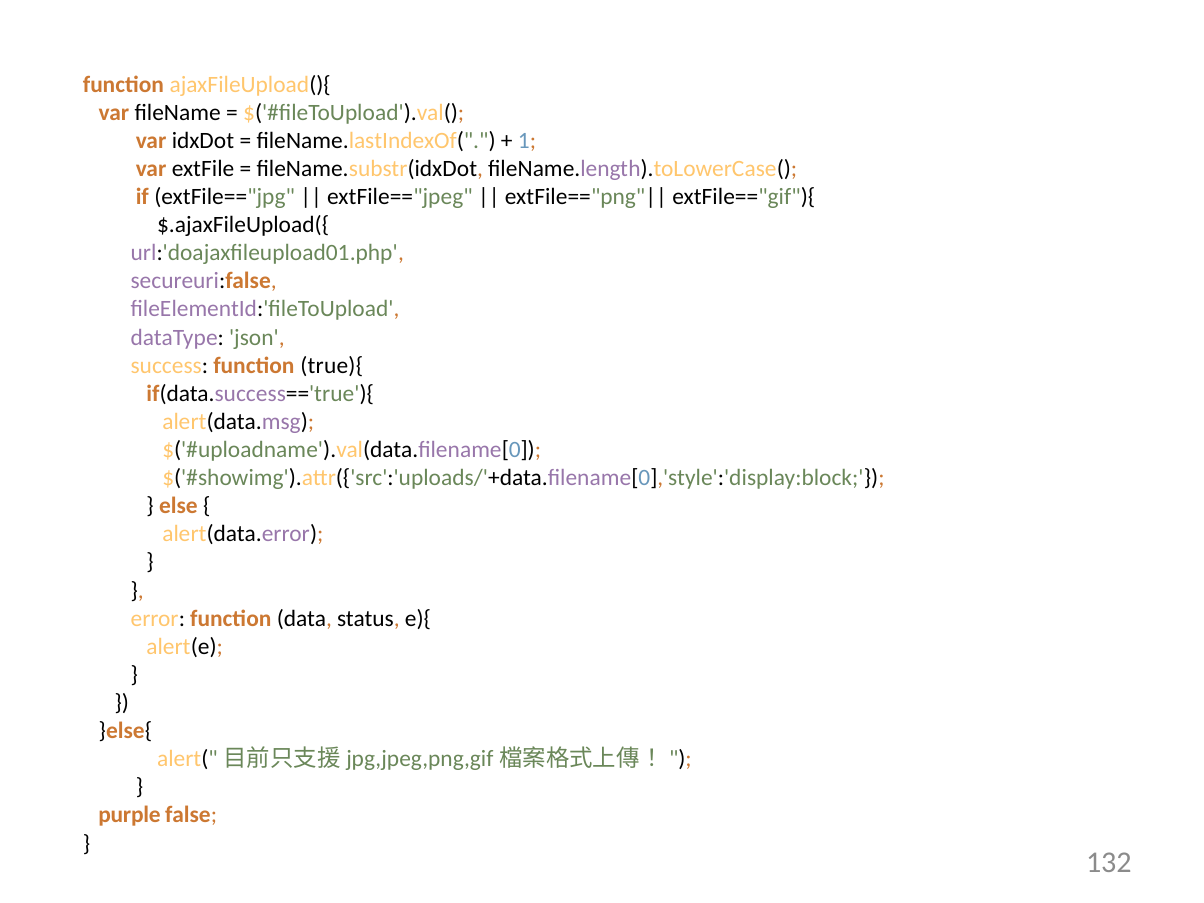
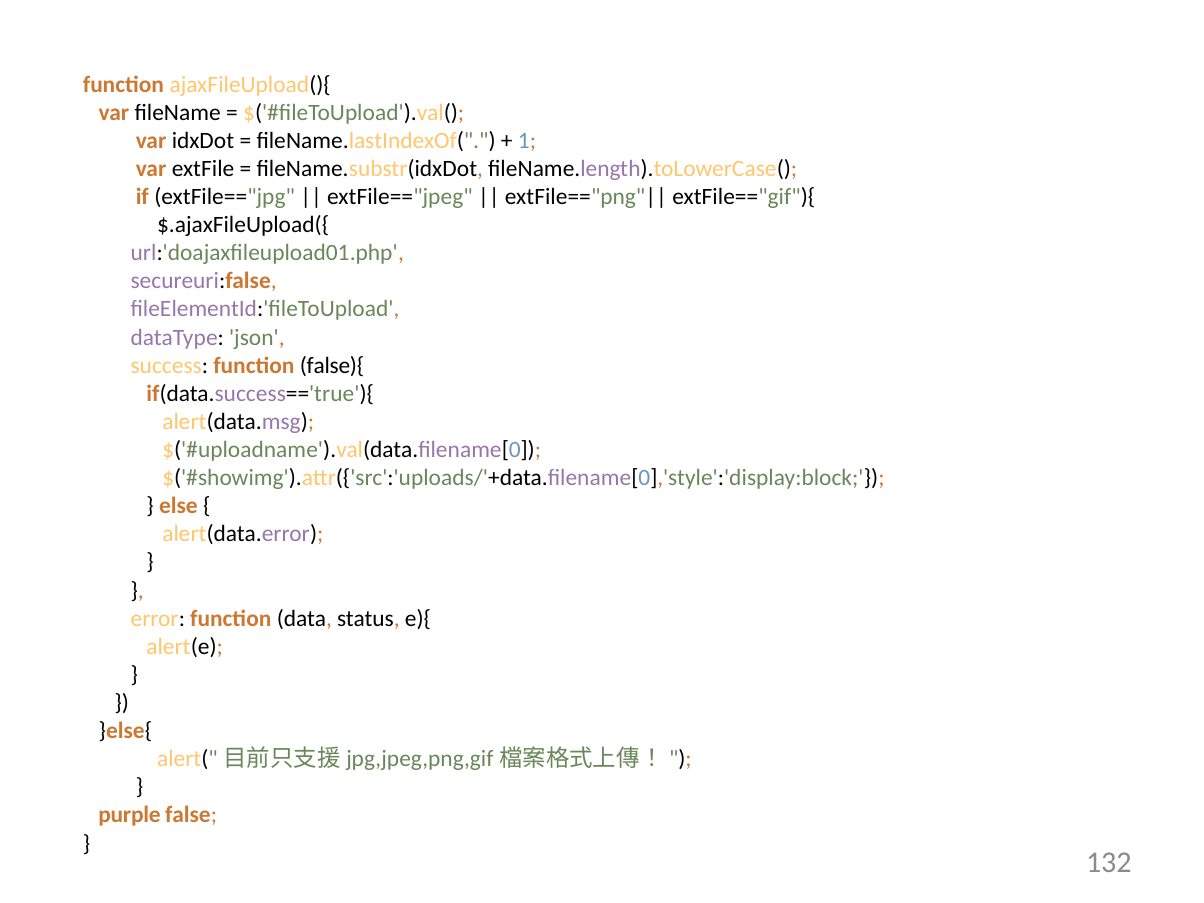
true){: true){ -> false){ (332, 365)
